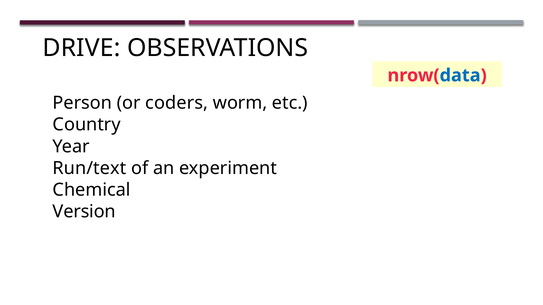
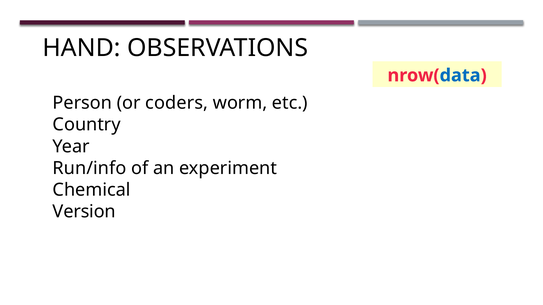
DRIVE: DRIVE -> HAND (82, 48)
Run/text: Run/text -> Run/info (90, 168)
